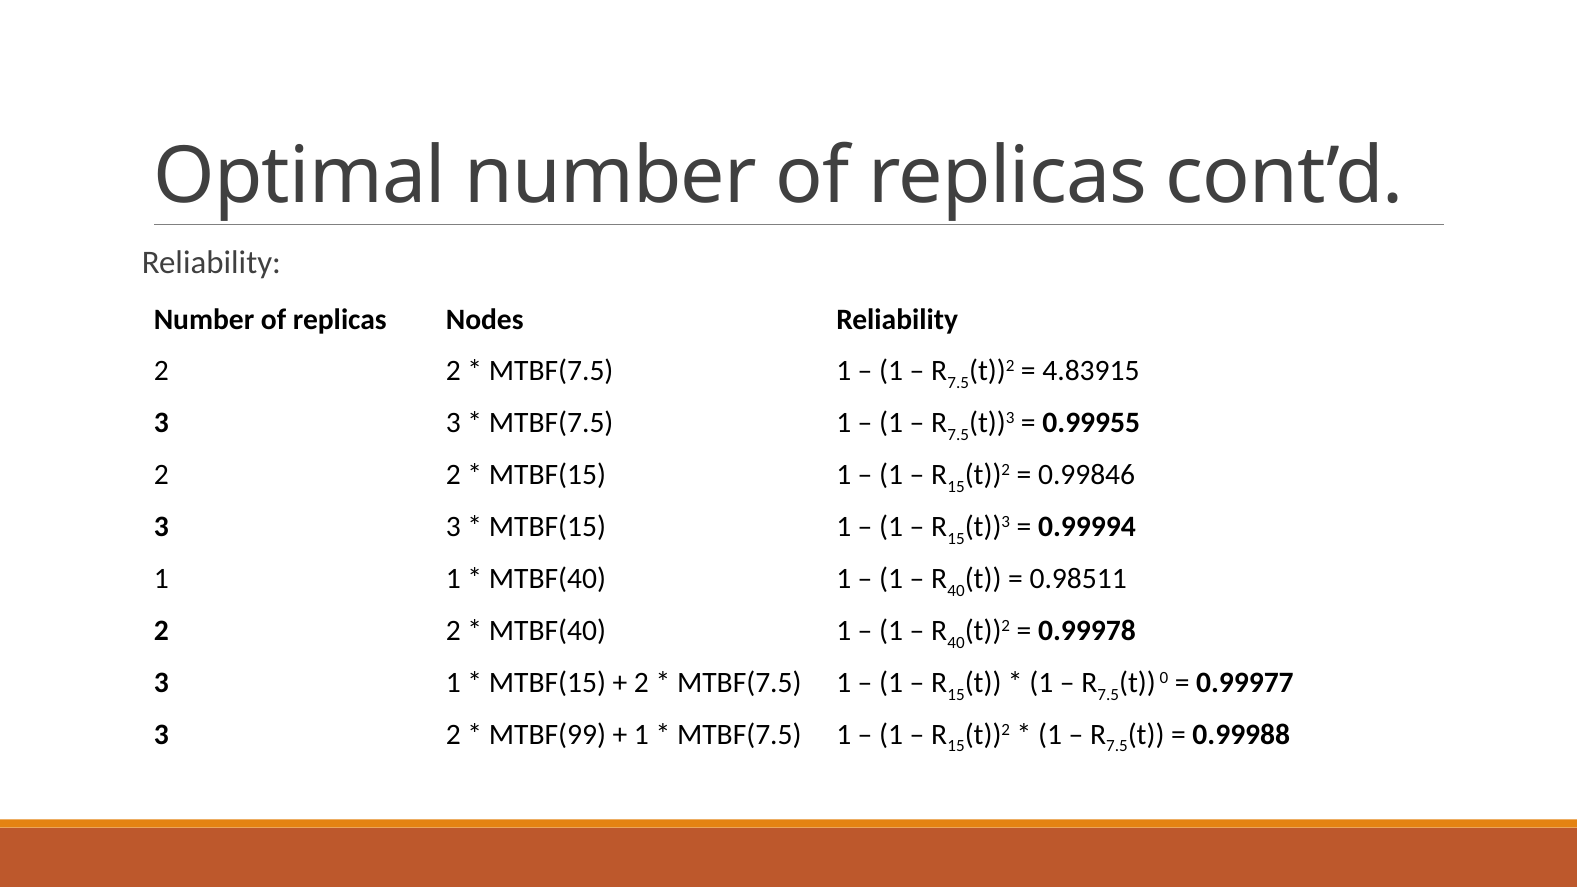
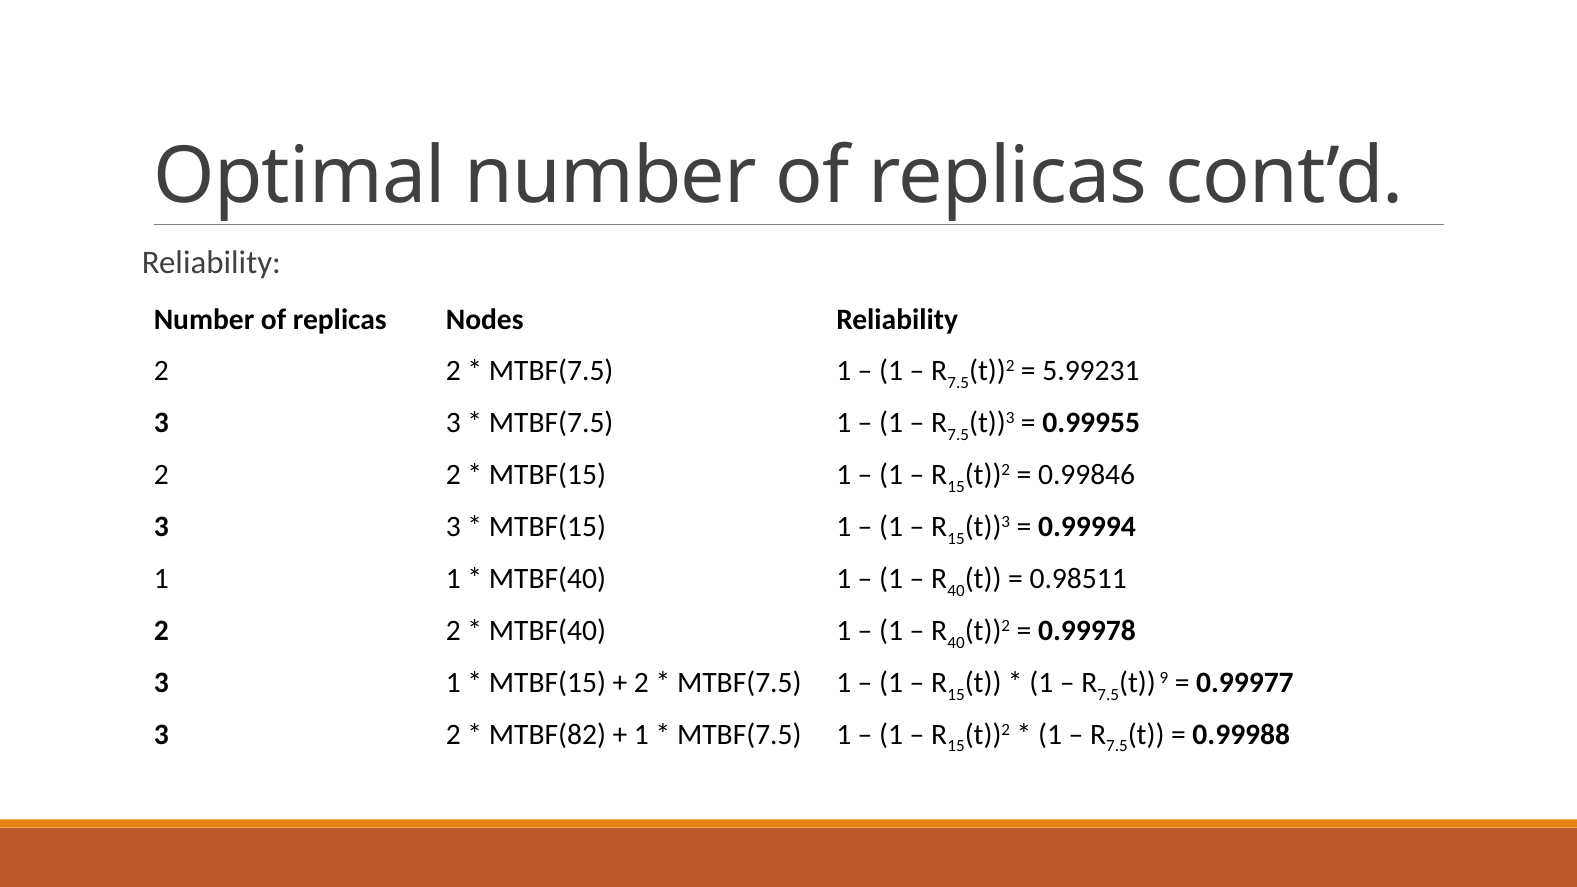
4.83915: 4.83915 -> 5.99231 (1091, 371)
0: 0 -> 9 (1164, 678)
MTBF(99: MTBF(99 -> MTBF(82 (547, 735)
